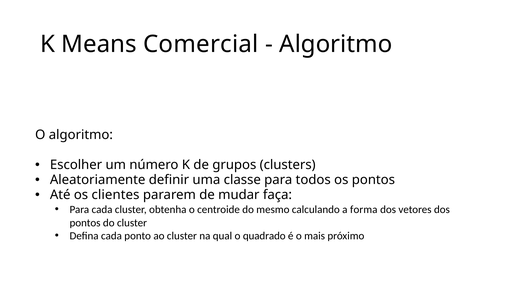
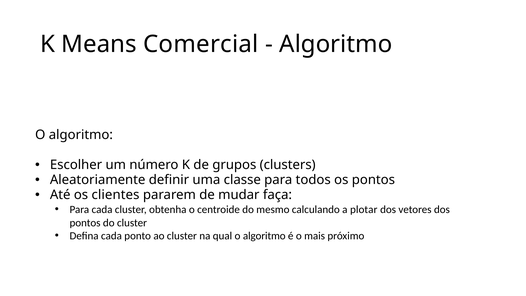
forma: forma -> plotar (364, 210)
qual o quadrado: quadrado -> algoritmo (264, 236)
